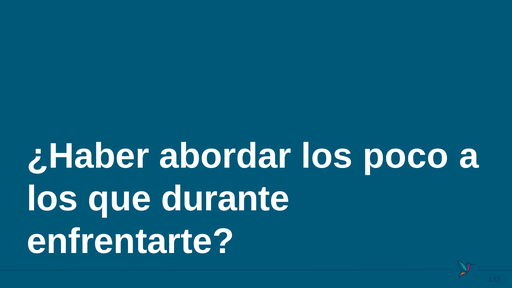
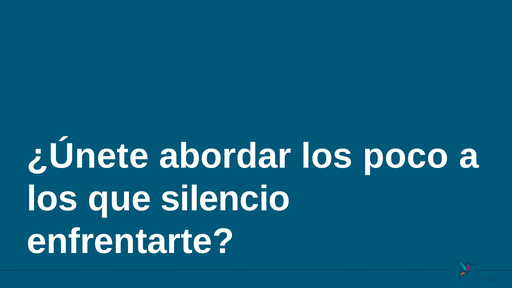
¿Haber: ¿Haber -> ¿Únete (88, 156)
durante: durante -> silencio (225, 199)
